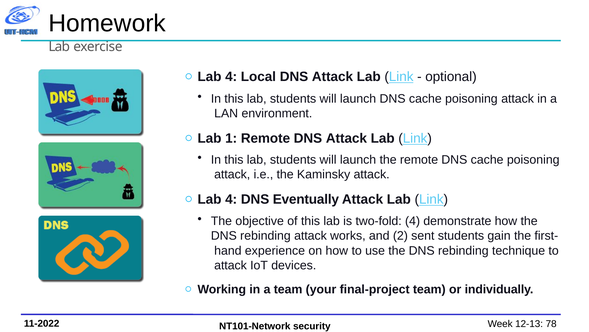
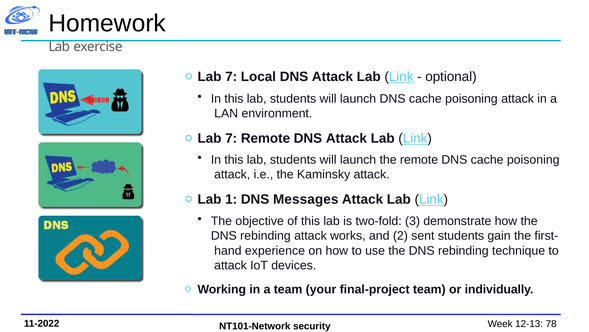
4: 4 -> 7 (231, 77)
1: 1 -> 7 (231, 138)
4: 4 -> 1 (231, 199)
Eventually: Eventually -> Messages (306, 199)
two-fold 4: 4 -> 3 (413, 221)
